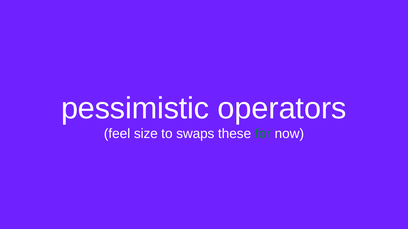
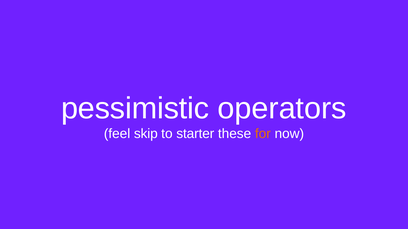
size: size -> skip (146, 134)
swaps: swaps -> starter (195, 134)
for colour: green -> orange (263, 134)
